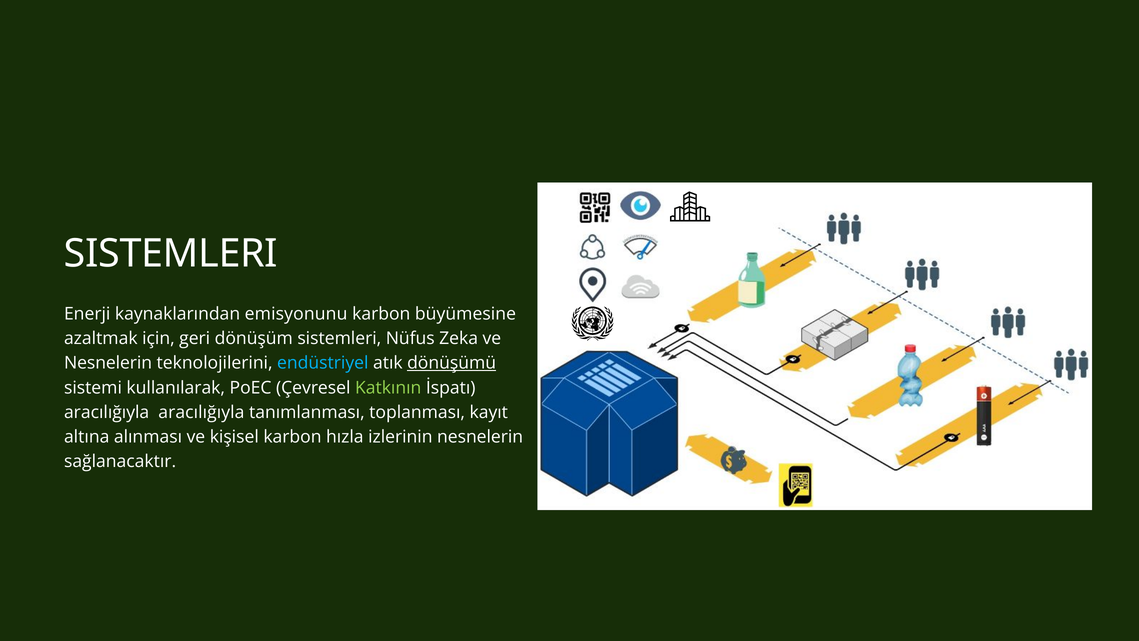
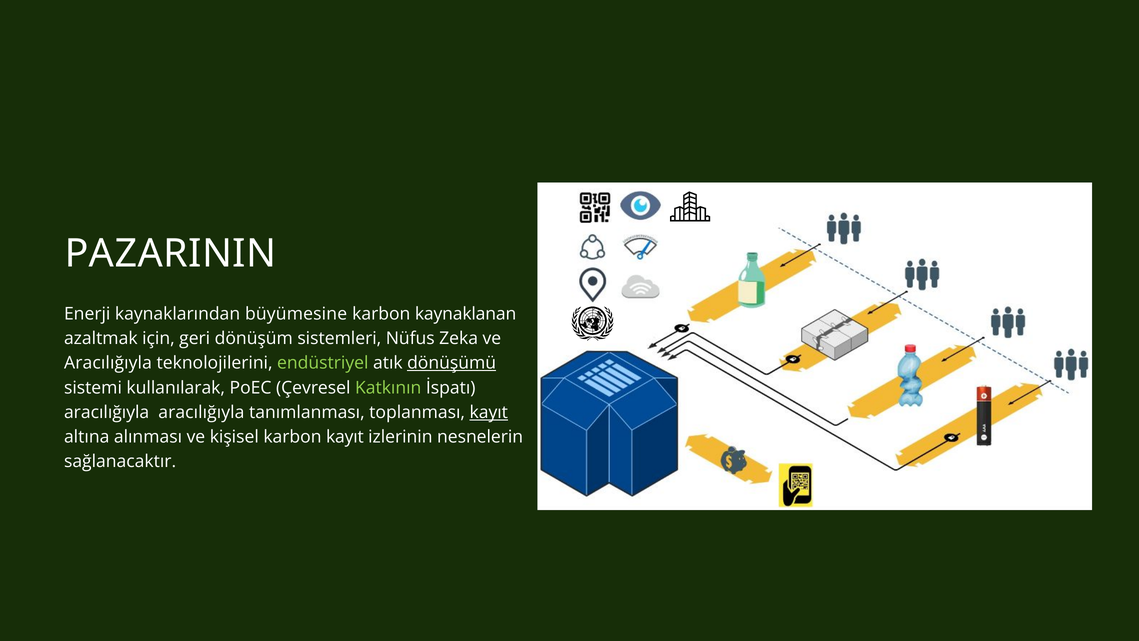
SISTEMLERI: SISTEMLERI -> PAZARININ (170, 254)
emisyonunu: emisyonunu -> büyümesine (296, 314)
büyümesine: büyümesine -> kaynaklanan (466, 314)
Nesnelerin: Nesnelerin -> Aracılığıyla (108, 363)
endüstriyel colour: light blue -> light green (323, 363)
kayıt underline: none -> present (489, 412)
karbon hızla: hızla -> kayıt (345, 437)
